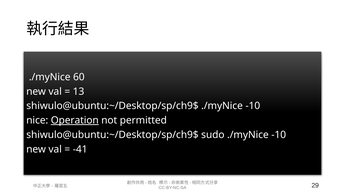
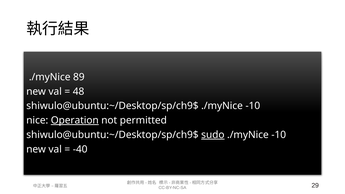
60: 60 -> 89 (79, 77)
13: 13 -> 48 (79, 91)
sudo underline: none -> present (213, 135)
-41: -41 -> -40 (80, 149)
